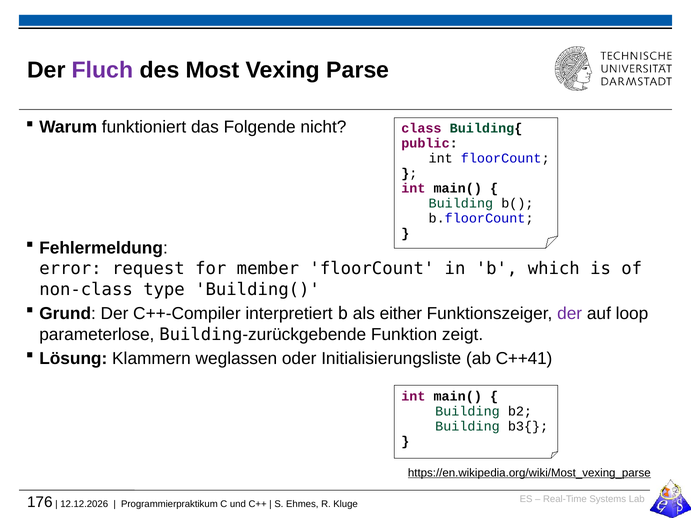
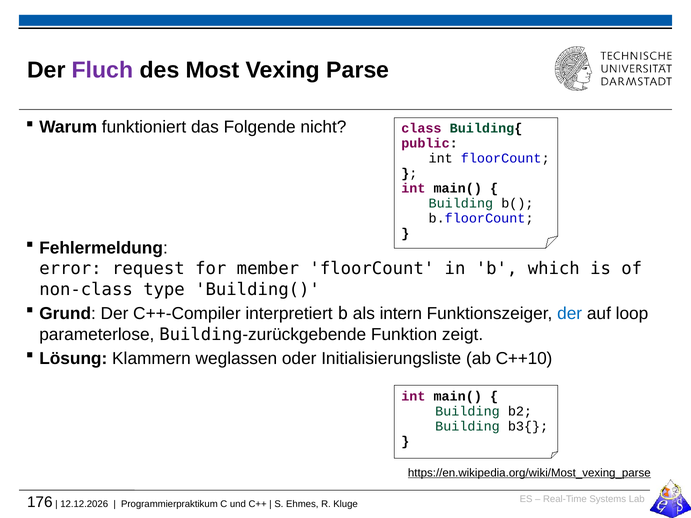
either: either -> intern (401, 314)
der colour: purple -> blue (570, 314)
C++41: C++41 -> C++10 (524, 359)
